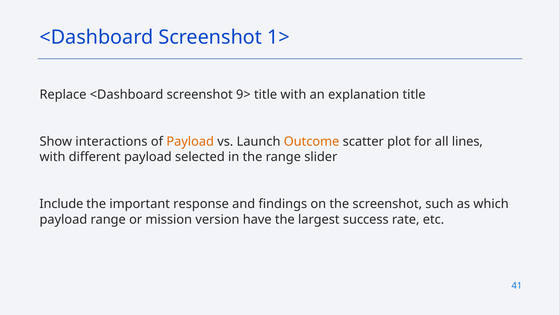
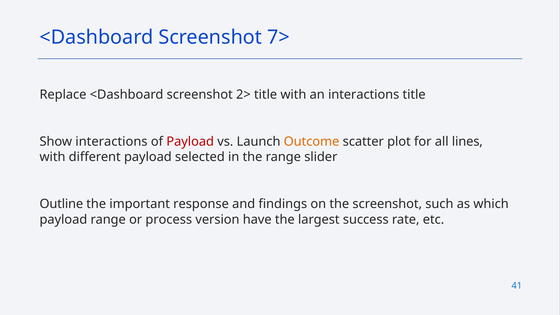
1>: 1> -> 7> (279, 37)
9>: 9> -> 2> (243, 95)
an explanation: explanation -> interactions (364, 95)
Payload colour: orange -> red (190, 142)
Include: Include -> Outline (61, 204)
mission: mission -> process (169, 219)
